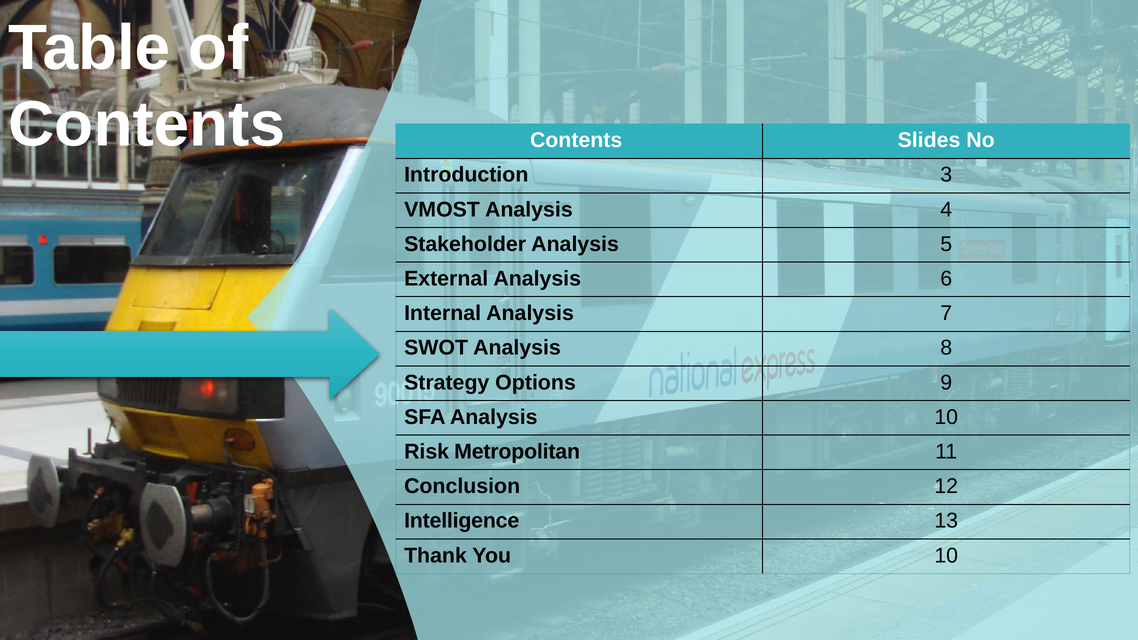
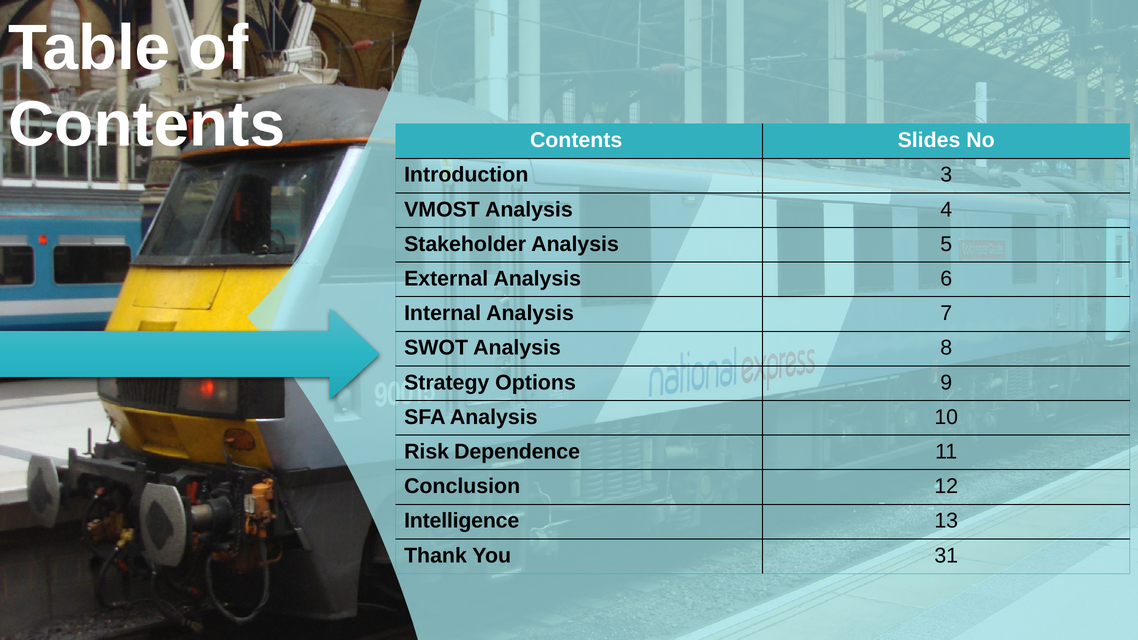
Metropolitan: Metropolitan -> Dependence (517, 452)
You 10: 10 -> 31 (946, 556)
